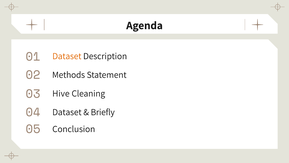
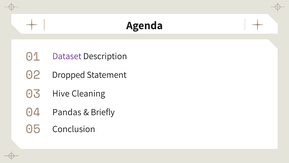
Dataset colour: orange -> purple (67, 56)
Methods: Methods -> Dropped (69, 75)
Dataset: Dataset -> Pandas (67, 112)
